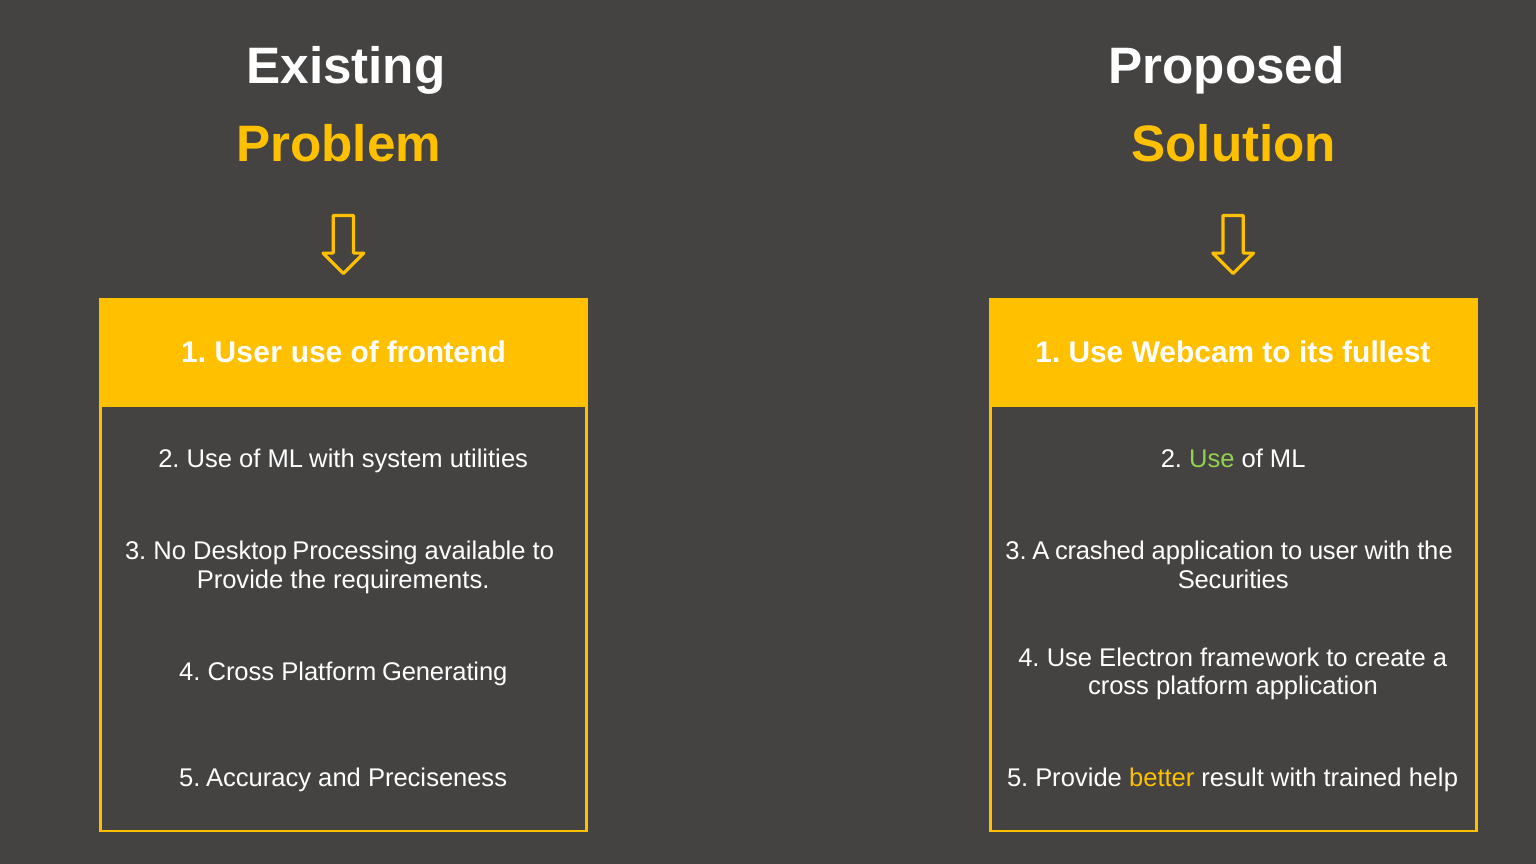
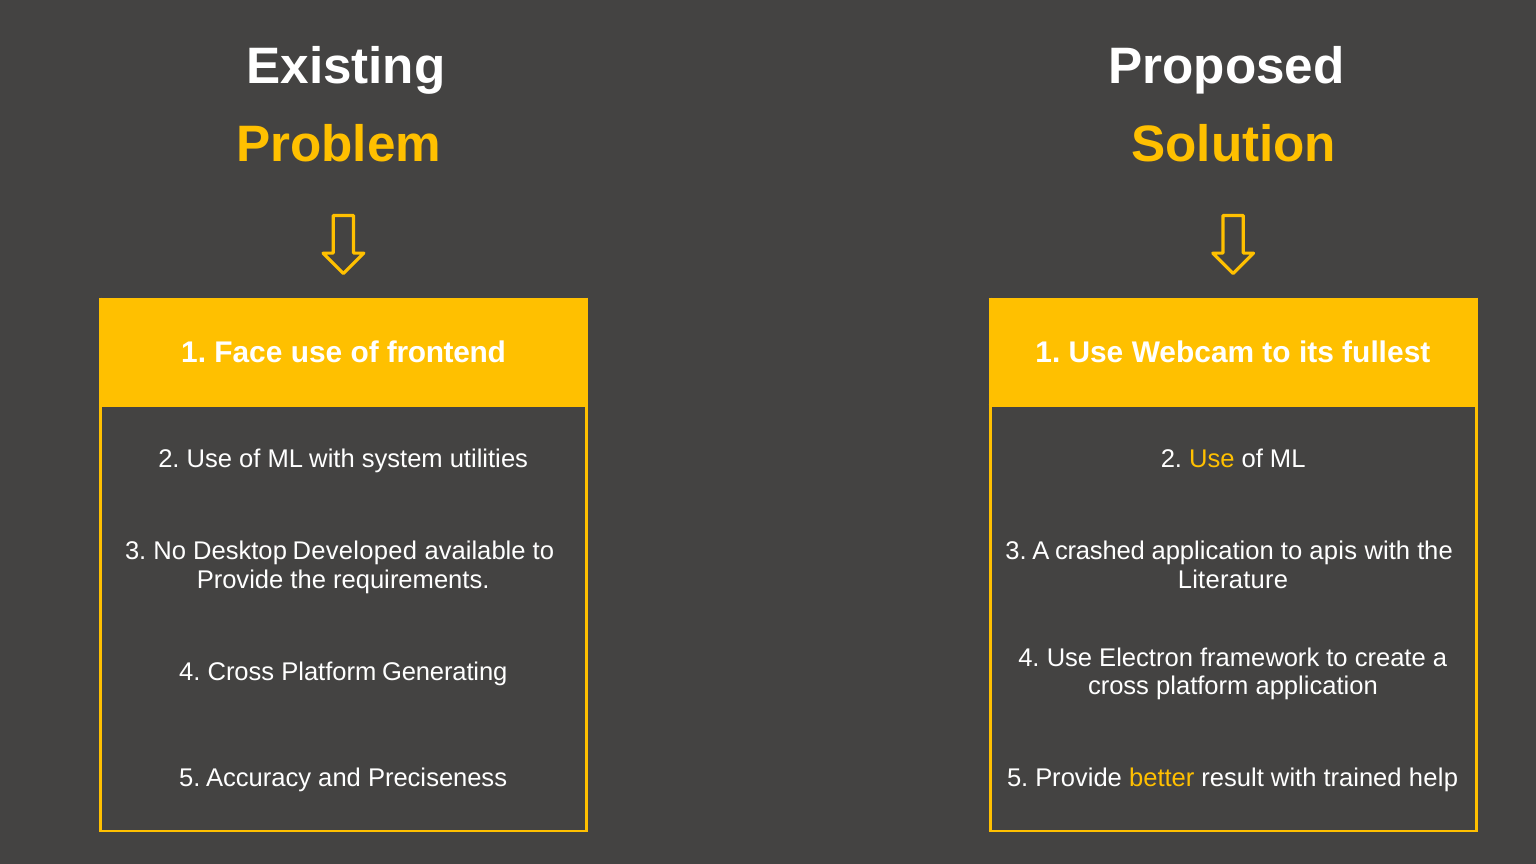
1 User: User -> Face (248, 353)
Use colour: light green -> yellow (1212, 459)
Processing: Processing -> Developed (355, 551)
to user: user -> apis (1333, 551)
Securities: Securities -> Literature (1233, 580)
